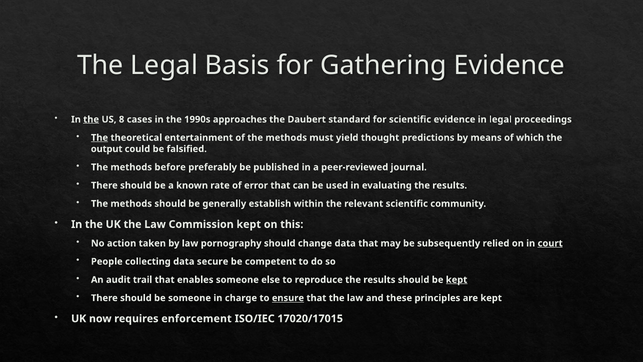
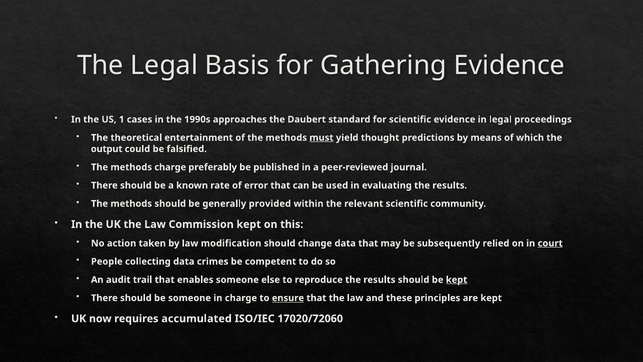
the underline: present -> none (91, 119)
8: 8 -> 1 (122, 119)
The underline: present -> none (100, 138)
must underline: none -> present (321, 138)
methods before: before -> charge (170, 167)
establish: establish -> provided (270, 203)
pornography: pornography -> modification (231, 243)
secure: secure -> crimes (213, 261)
enforcement: enforcement -> accumulated (197, 318)
17020/17015: 17020/17015 -> 17020/72060 (310, 318)
